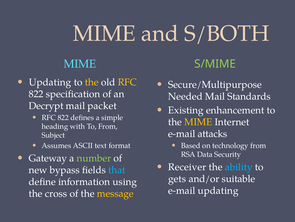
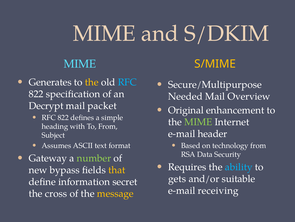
S/BOTH: S/BOTH -> S/DKIM (227, 33)
S/MIME colour: light green -> yellow (215, 64)
Updating: Updating -> Generates (50, 82)
RFC colour: yellow -> light blue (127, 82)
Standards: Standards -> Overview (249, 96)
Existing: Existing -> Original (186, 110)
MIME colour: yellow -> light green (198, 122)
attacks: attacks -> header (212, 133)
Receiver: Receiver -> Requires (187, 166)
that colour: light blue -> yellow (117, 169)
using: using -> secret (125, 181)
e-mail updating: updating -> receiving (218, 190)
